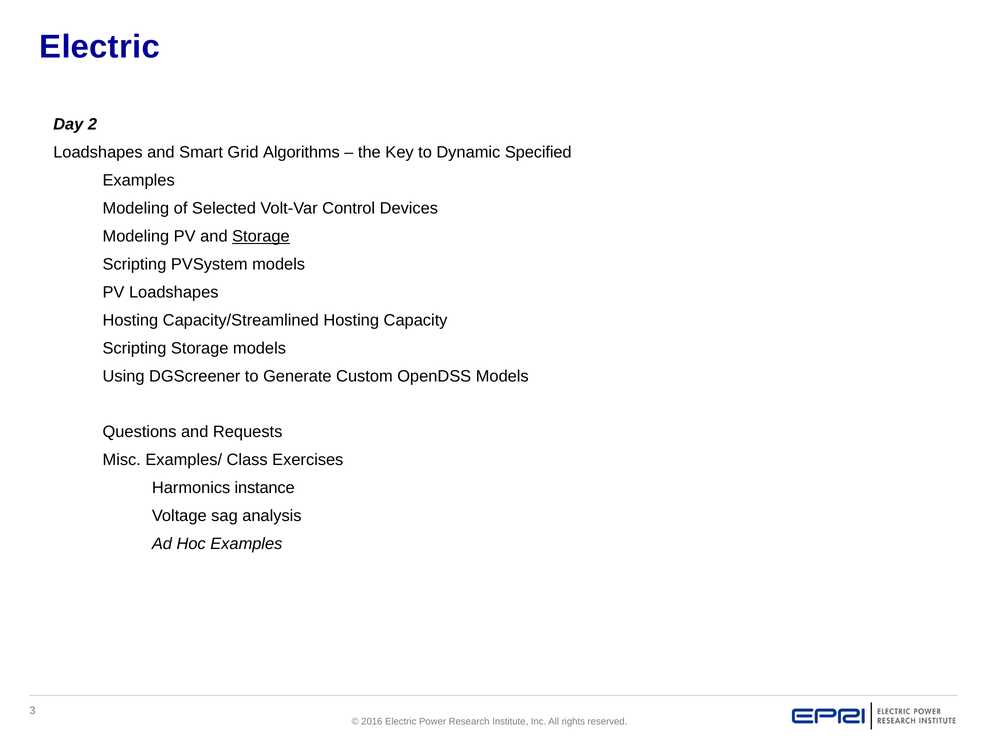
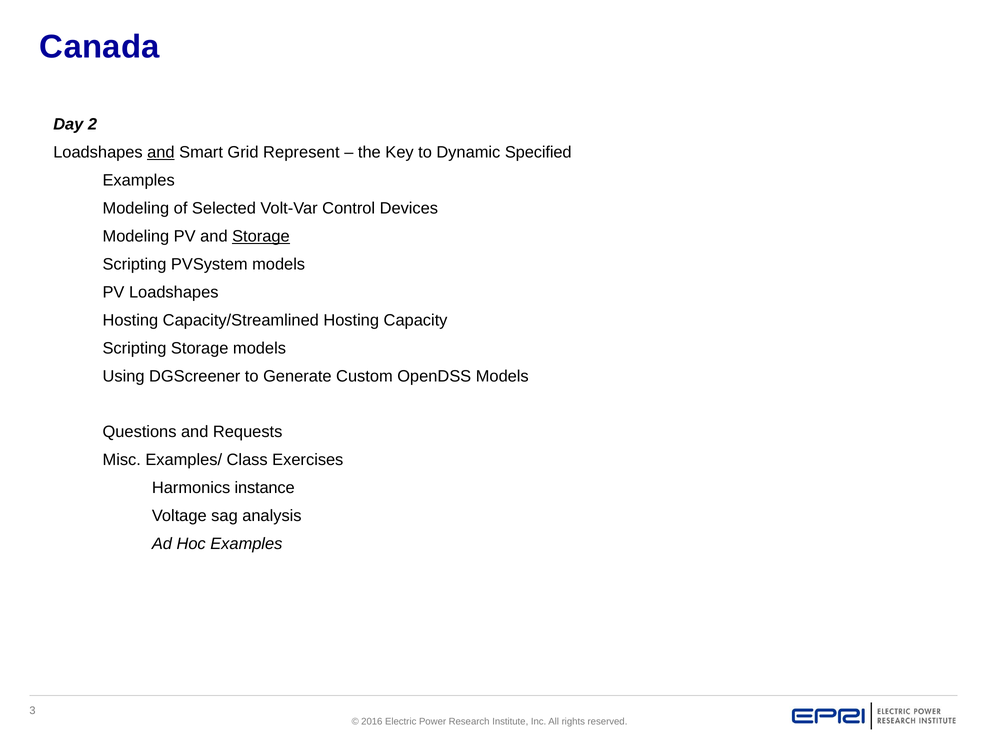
Electric: Electric -> Canada (100, 47)
and underline: none -> present (161, 152)
Algorithms: Algorithms -> Represent (301, 152)
